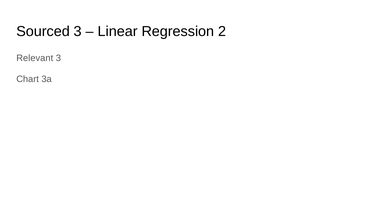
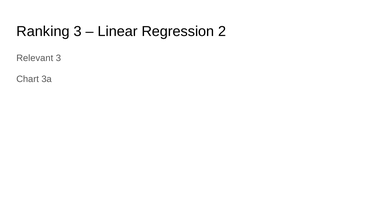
Sourced: Sourced -> Ranking (43, 31)
